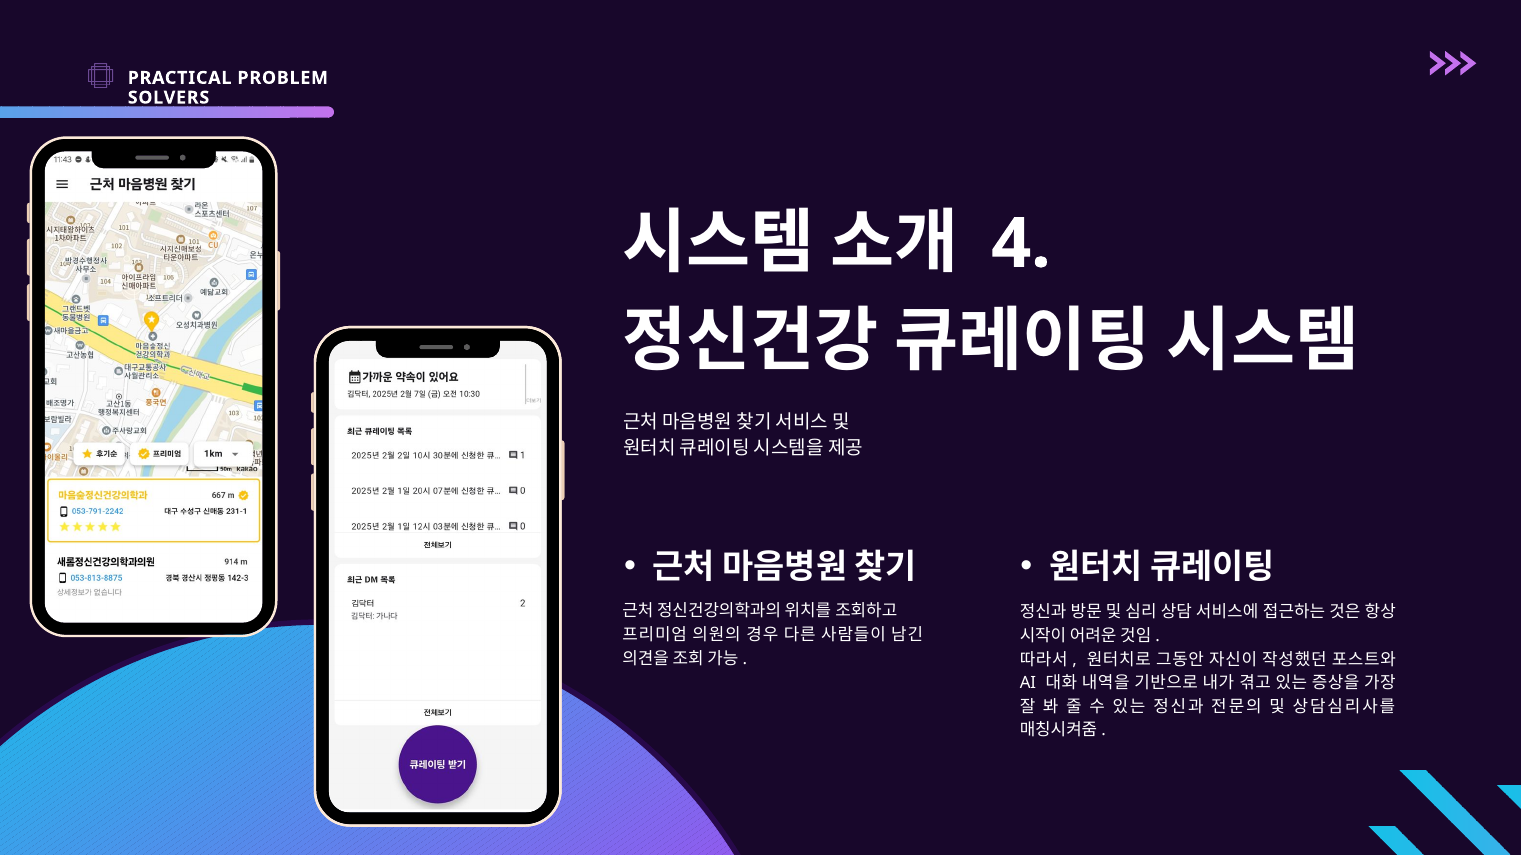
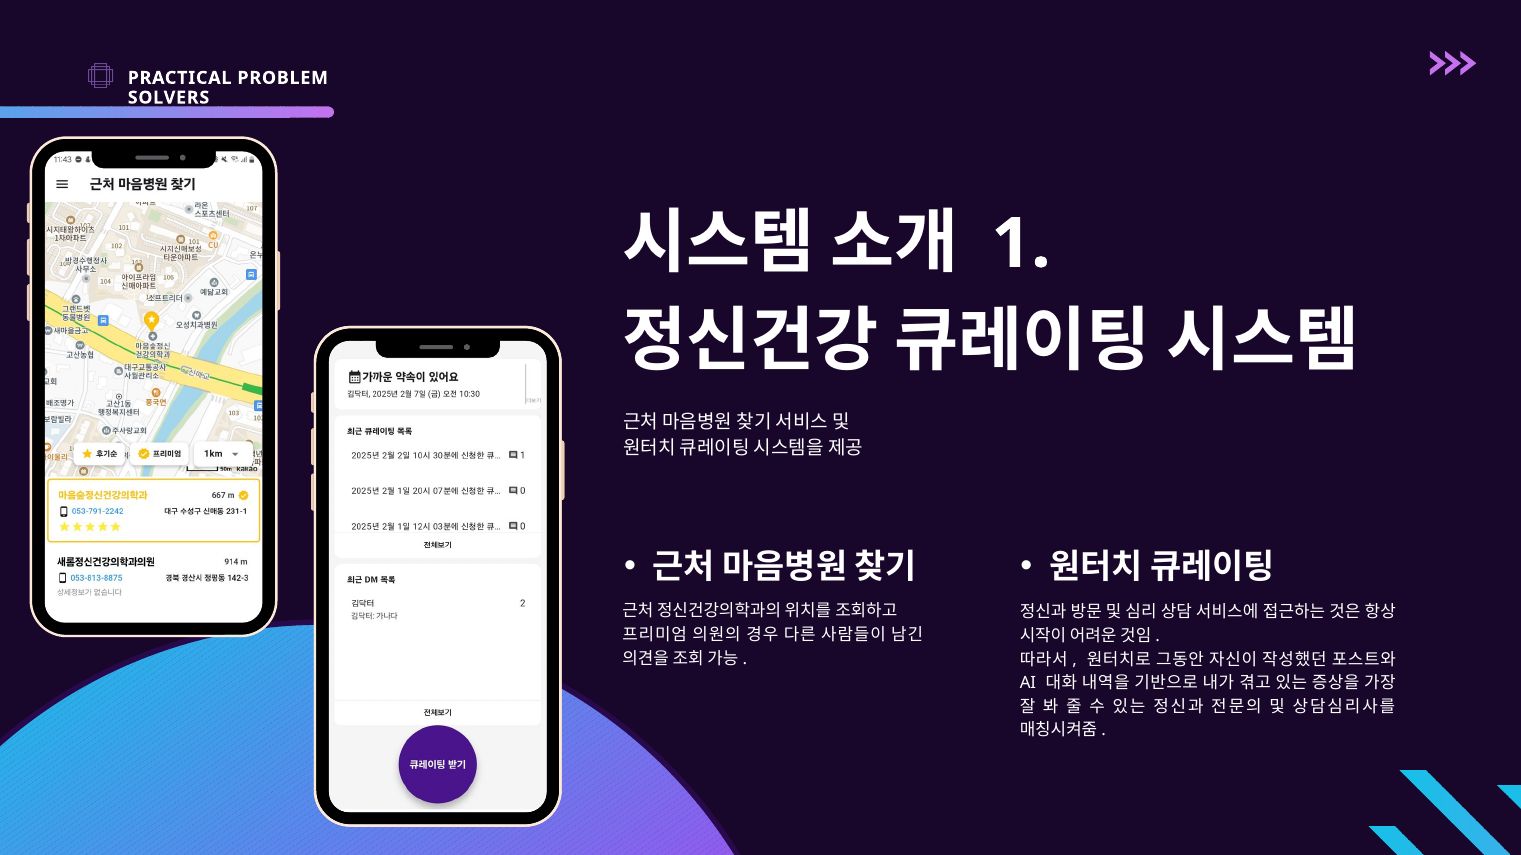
4: 4 -> 1 (1021, 244)
